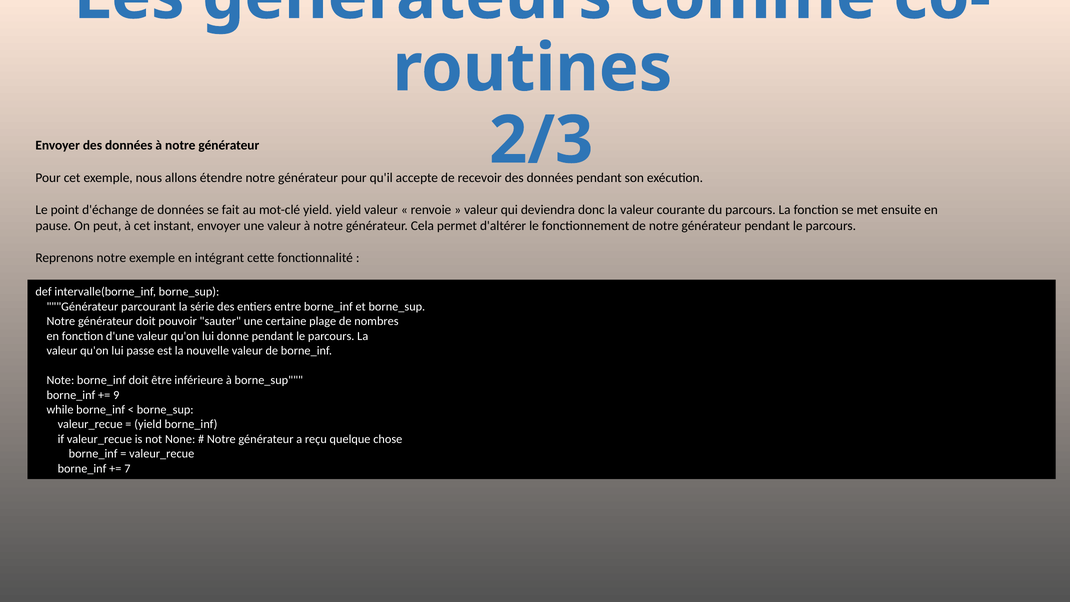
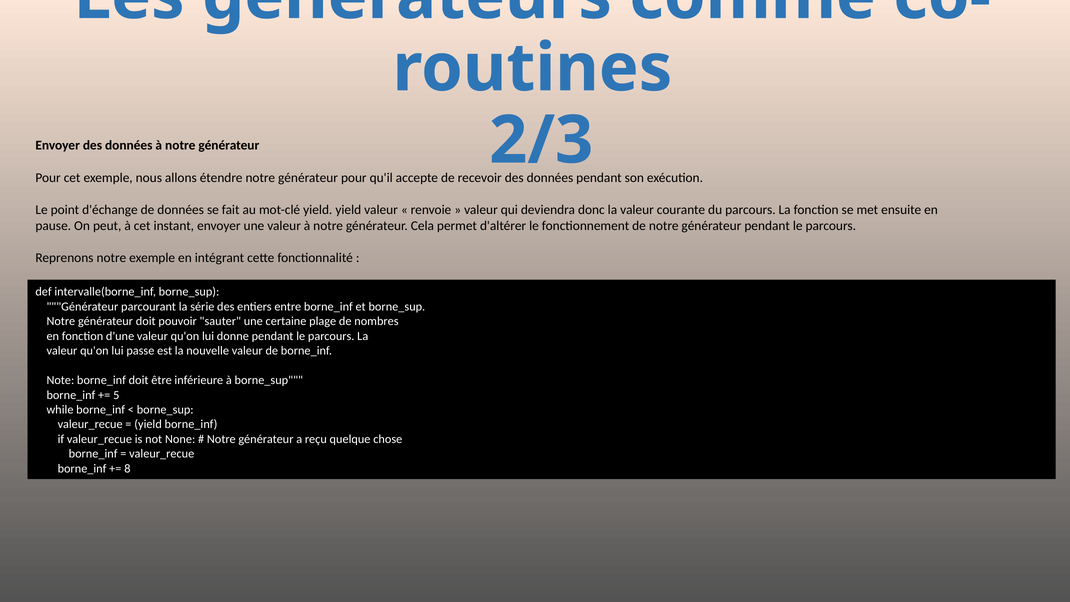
9: 9 -> 5 (116, 395)
7: 7 -> 8 (127, 469)
